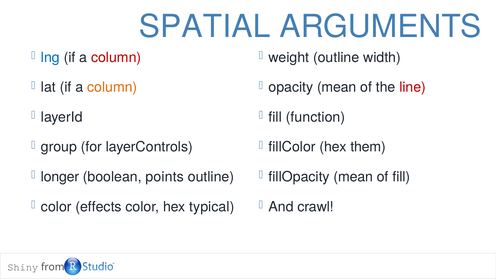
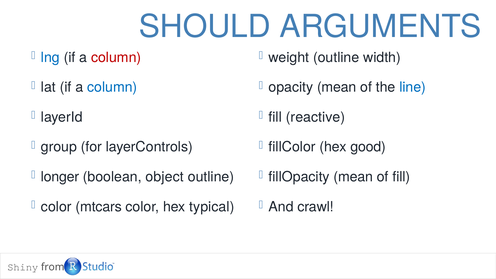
SPATIAL: SPATIAL -> SHOULD (205, 27)
column colour: orange -> blue (112, 87)
line colour: red -> blue (413, 87)
function: function -> reactive (316, 117)
them: them -> good (368, 147)
points: points -> object (165, 177)
effects: effects -> mtcars (99, 207)
